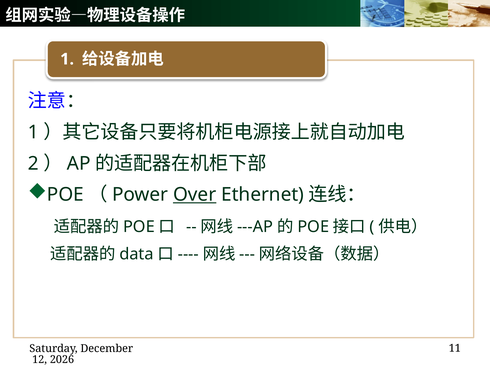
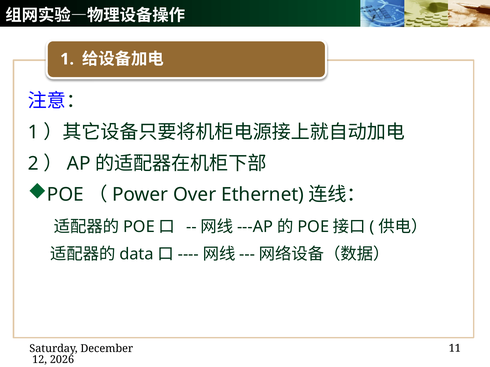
Over underline: present -> none (195, 195)
